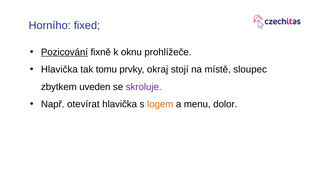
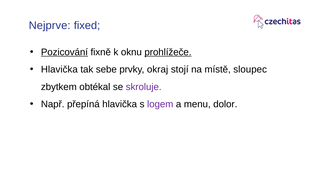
Horního: Horního -> Nejprve (50, 25)
prohlížeče underline: none -> present (168, 52)
tomu: tomu -> sebe (106, 69)
uveden: uveden -> obtékal (95, 87)
otevírat: otevírat -> přepíná (83, 104)
logem colour: orange -> purple (160, 104)
